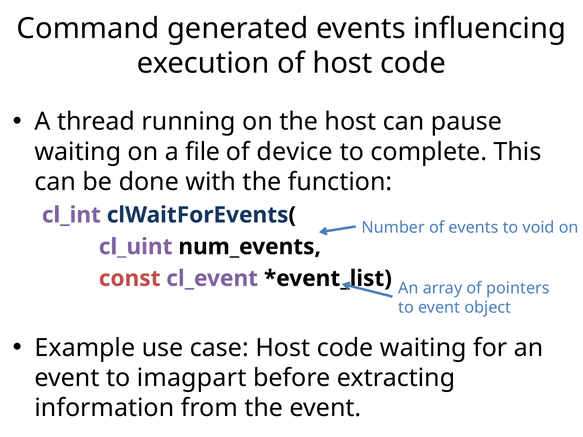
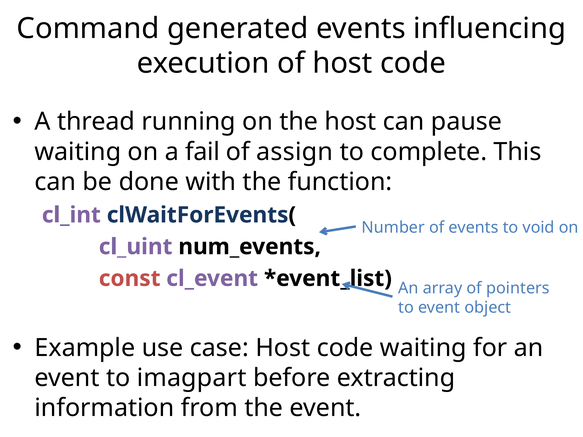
file: file -> fail (203, 152)
device: device -> assign (295, 152)
